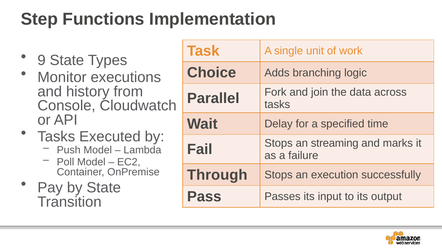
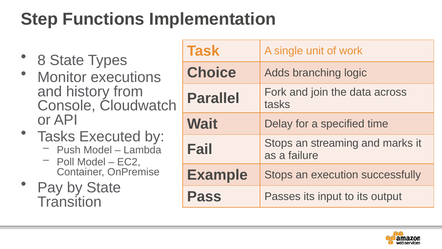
9: 9 -> 8 (42, 60)
Through: Through -> Example (217, 175)
